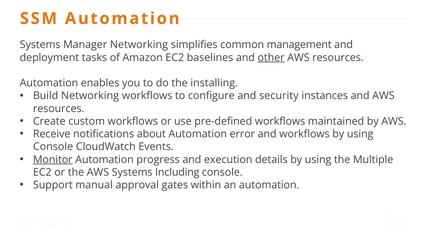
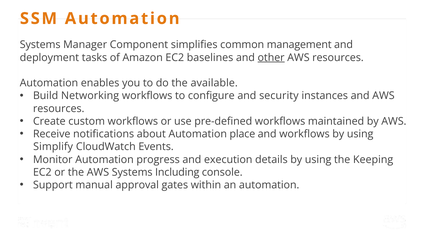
Manager Networking: Networking -> Component (139, 45)
installing: installing -> available (214, 83)
error: error -> place (242, 134)
Console: Console -> Simplify (53, 146)
Monitor underline: present -> none (53, 159)
Multiple: Multiple -> Keeping (373, 159)
